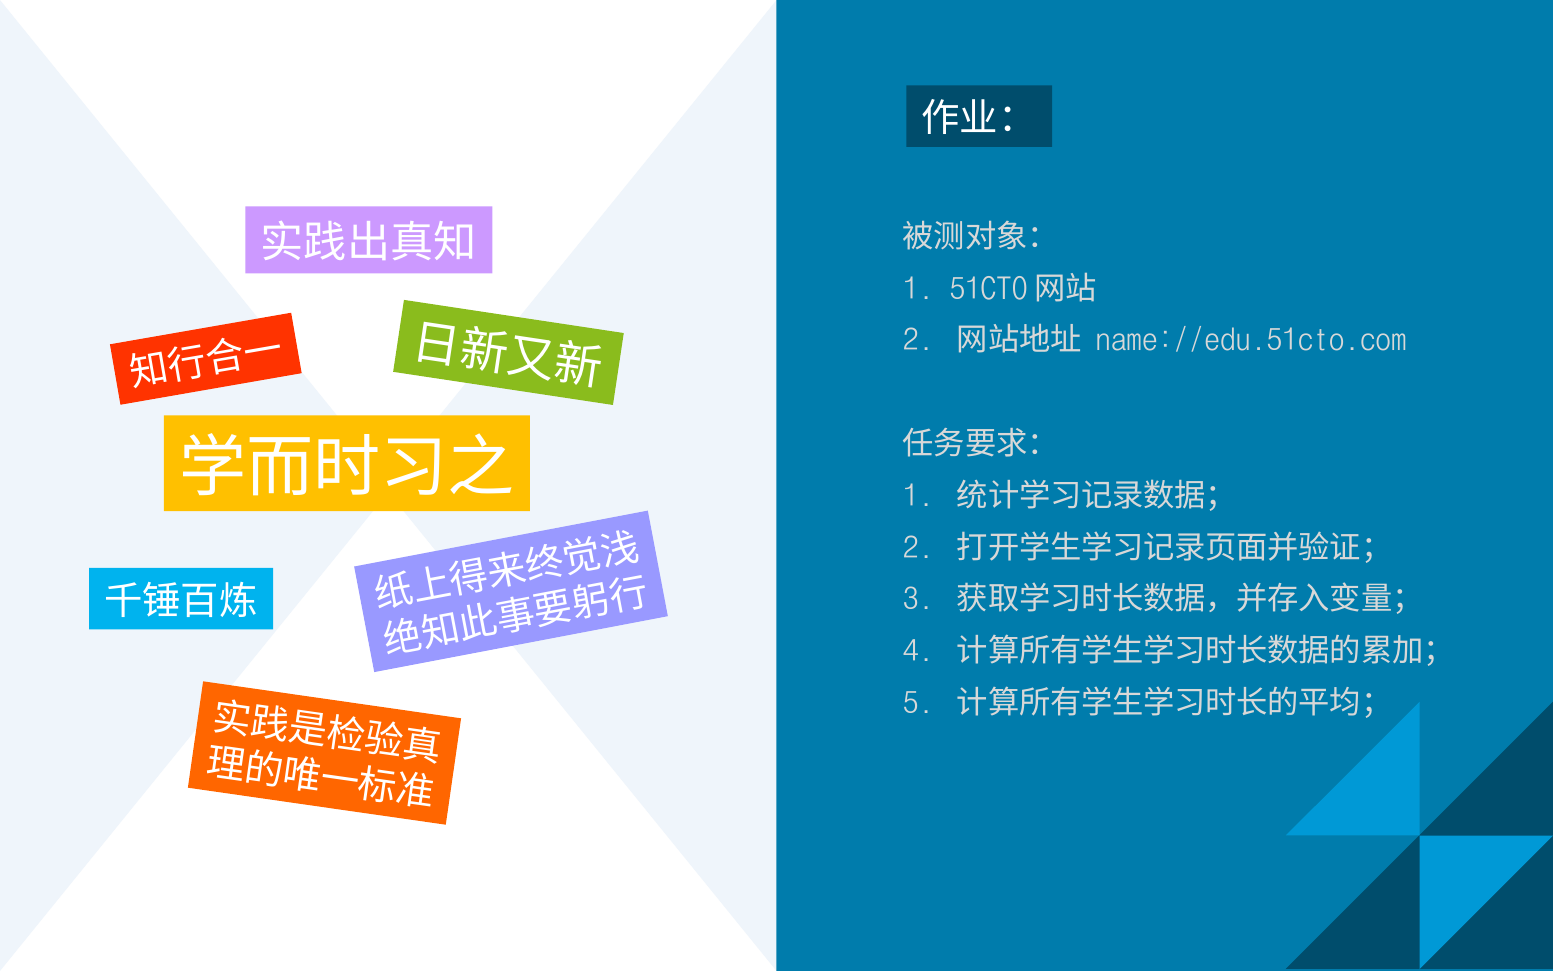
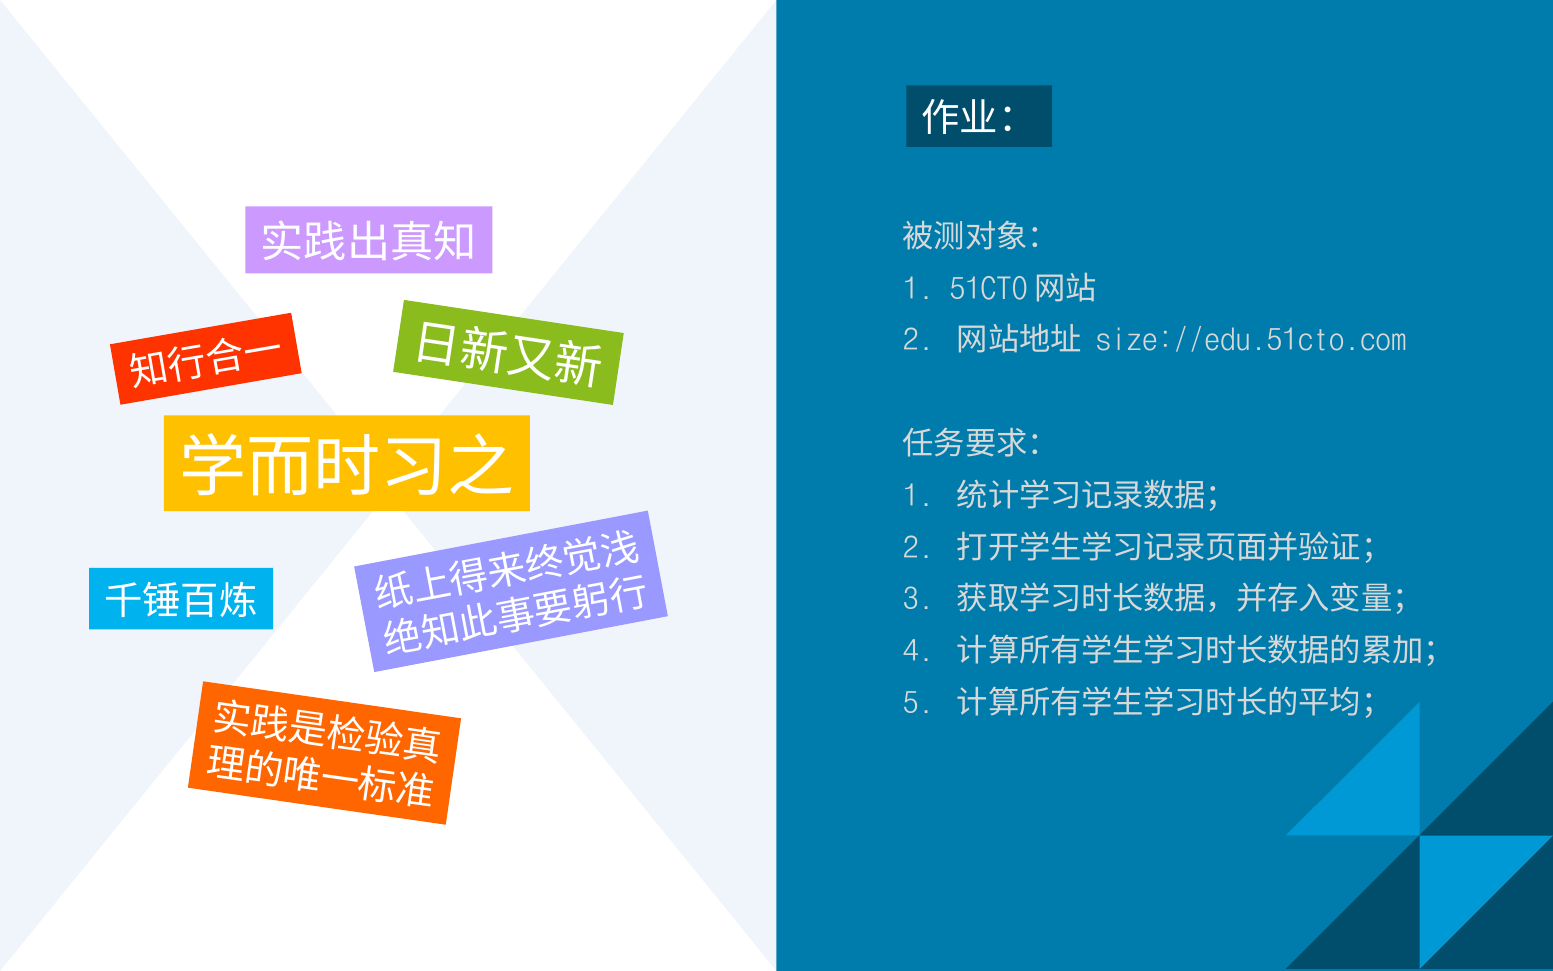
name://edu.51cto.com: name://edu.51cto.com -> size://edu.51cto.com (1251, 340)
